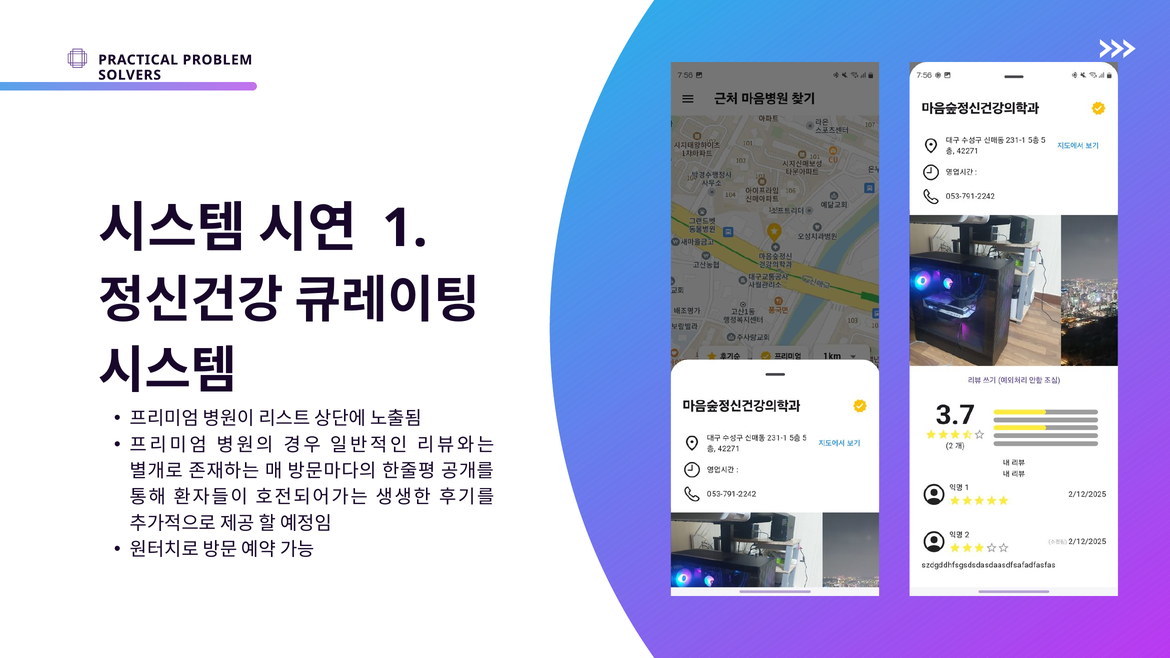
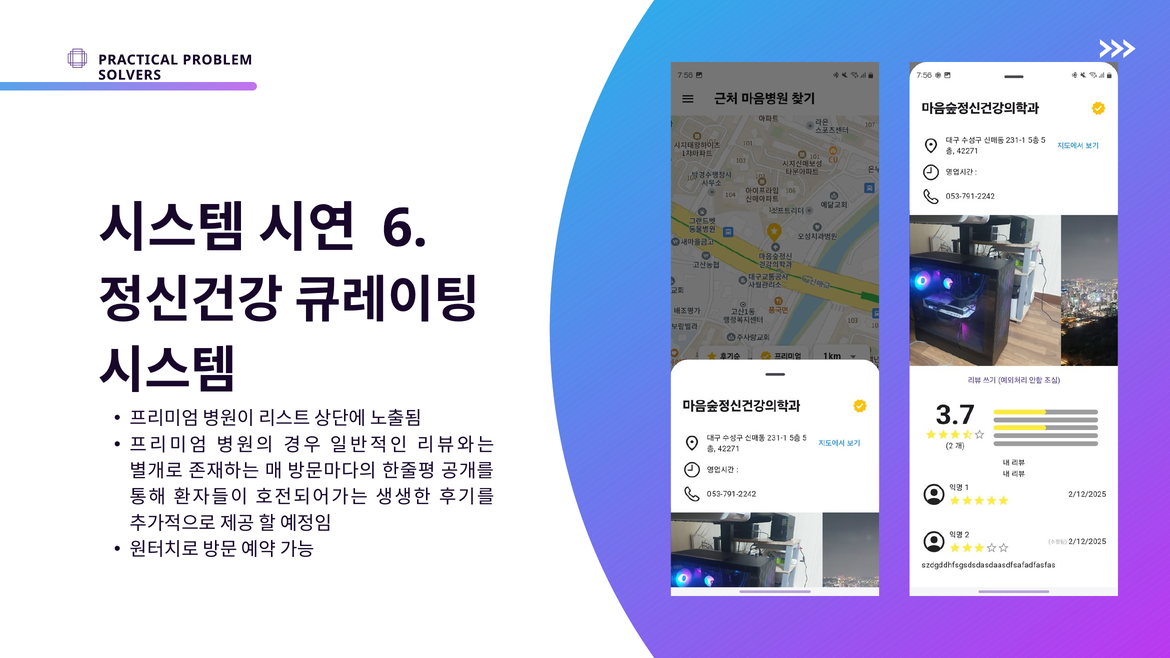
1: 1 -> 6 (405, 228)
